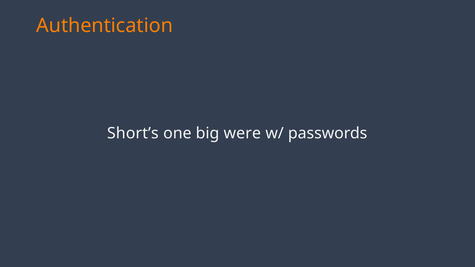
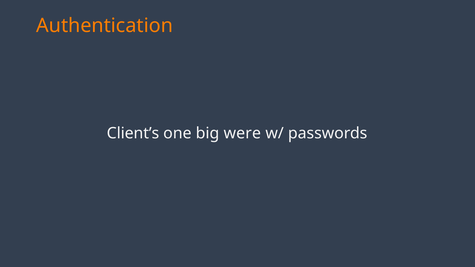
Short’s: Short’s -> Client’s (133, 133)
